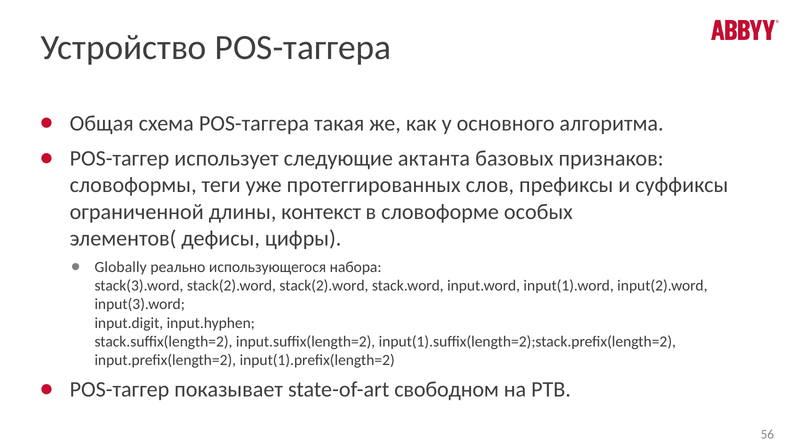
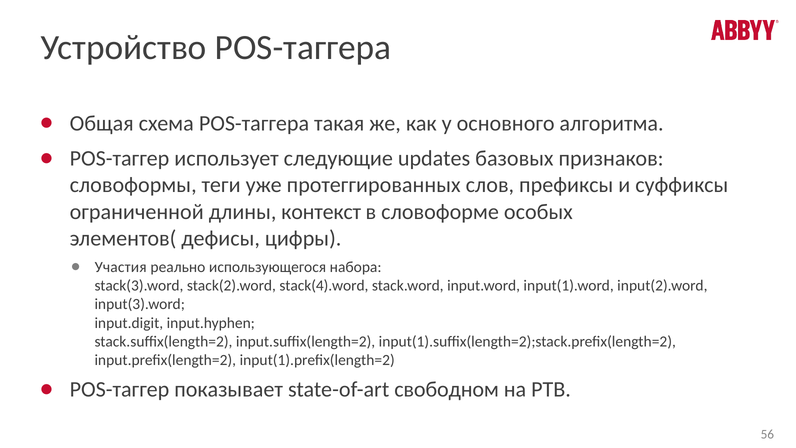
актанта: актанта -> updates (434, 158)
Globally: Globally -> Участия (121, 267)
stack(2).word stack(2).word: stack(2).word -> stack(4).word (324, 286)
